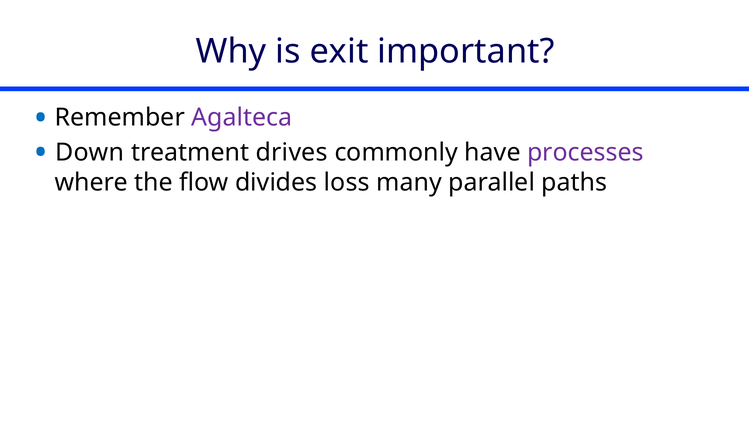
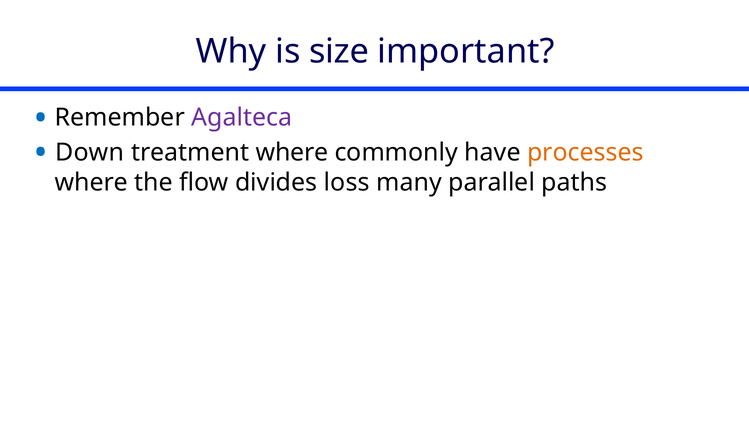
exit: exit -> size (339, 52)
treatment drives: drives -> where (292, 153)
processes colour: purple -> orange (585, 153)
